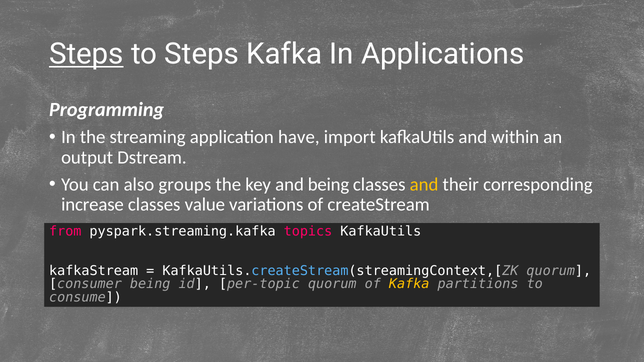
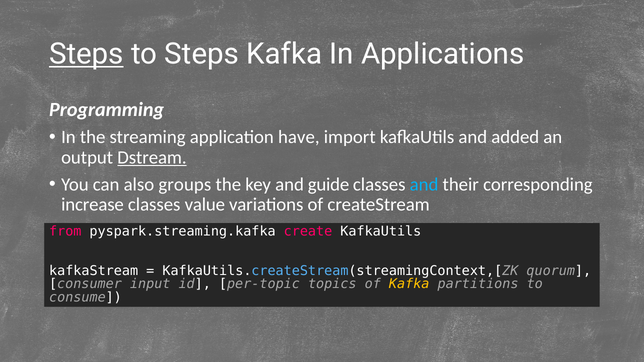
within: within -> added (515, 137)
Dstream underline: none -> present (152, 158)
and being: being -> guide (329, 185)
and colour: yellow -> light blue (424, 185)
topics: topics -> create (308, 232)
consumer being: being -> input (150, 284)
per-topic quorum: quorum -> topics (332, 284)
